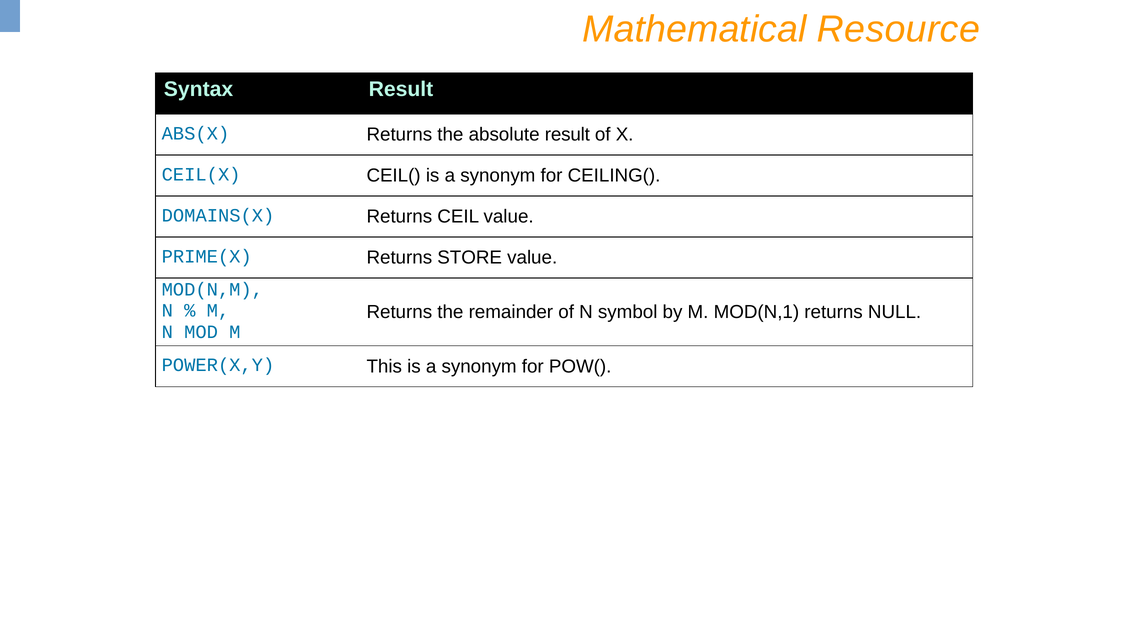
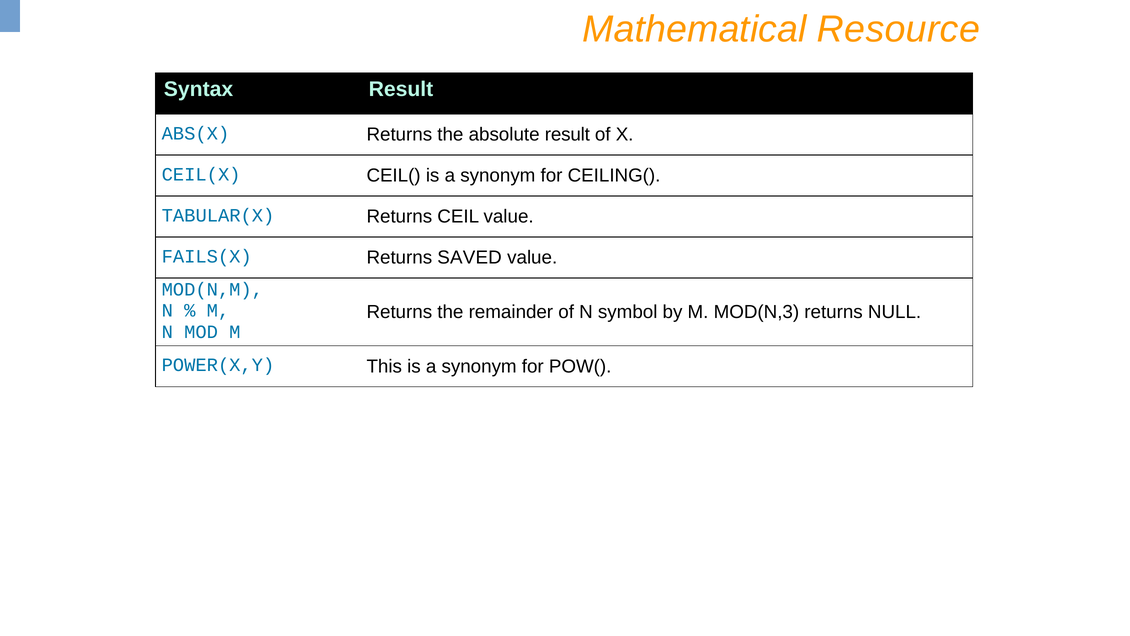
DOMAINS(X: DOMAINS(X -> TABULAR(X (218, 215)
PRIME(X: PRIME(X -> FAILS(X (207, 256)
STORE: STORE -> SAVED (470, 258)
MOD(N,1: MOD(N,1 -> MOD(N,3 (756, 312)
